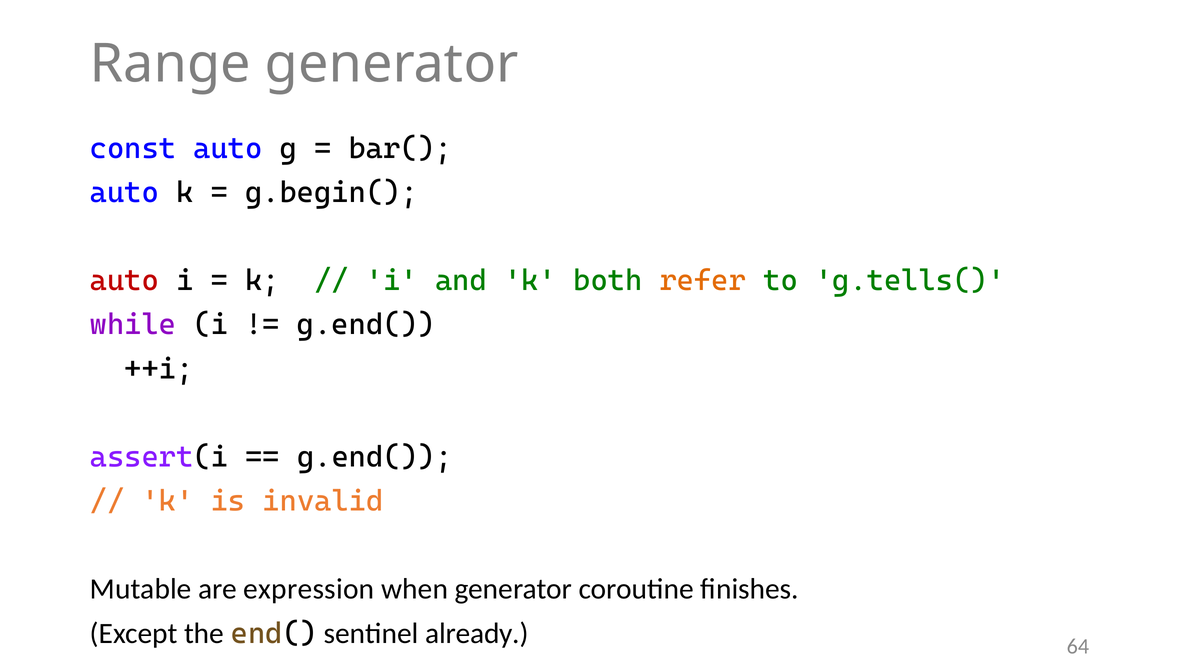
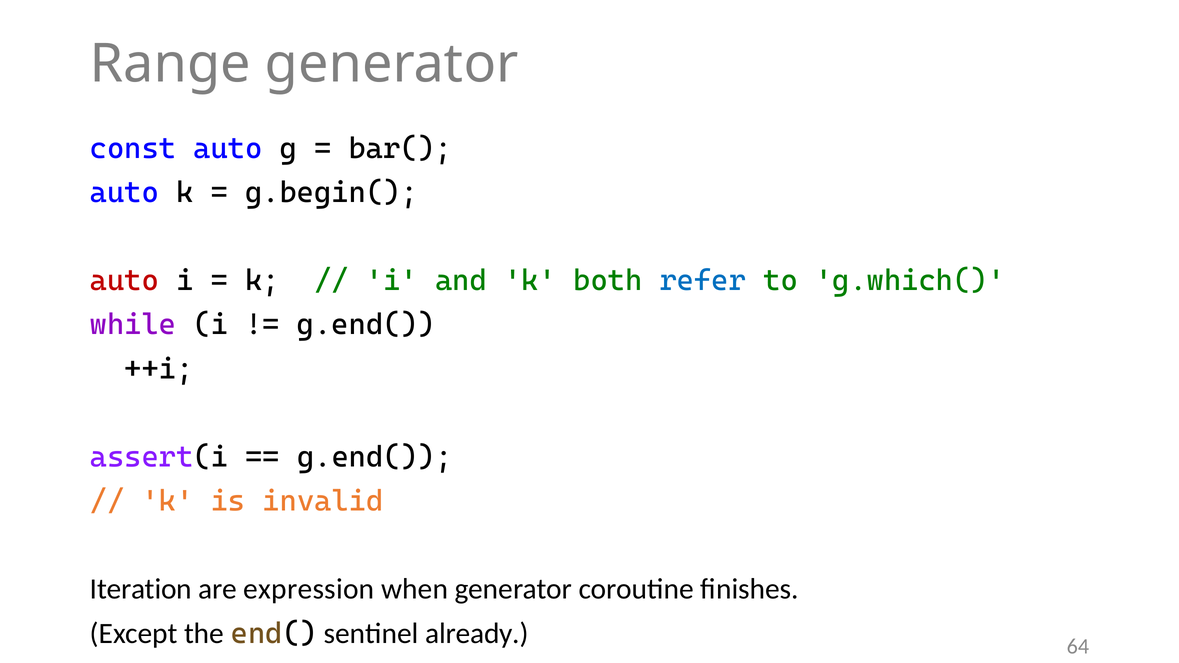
refer colour: orange -> blue (703, 281)
g.tells(: g.tells( -> g.which( (910, 281)
Mutable: Mutable -> Iteration (141, 589)
